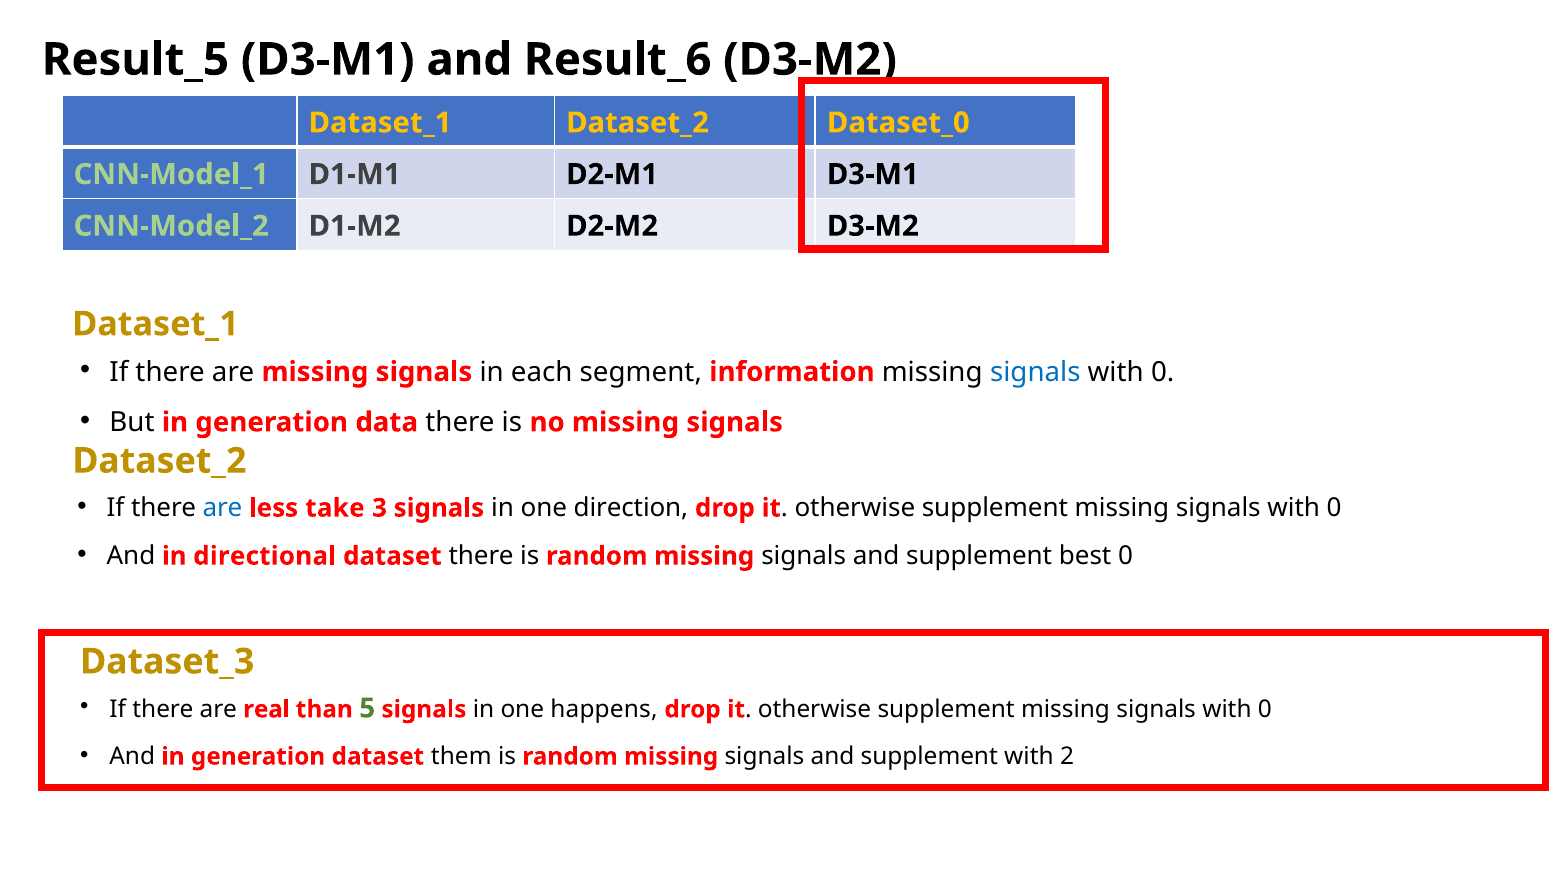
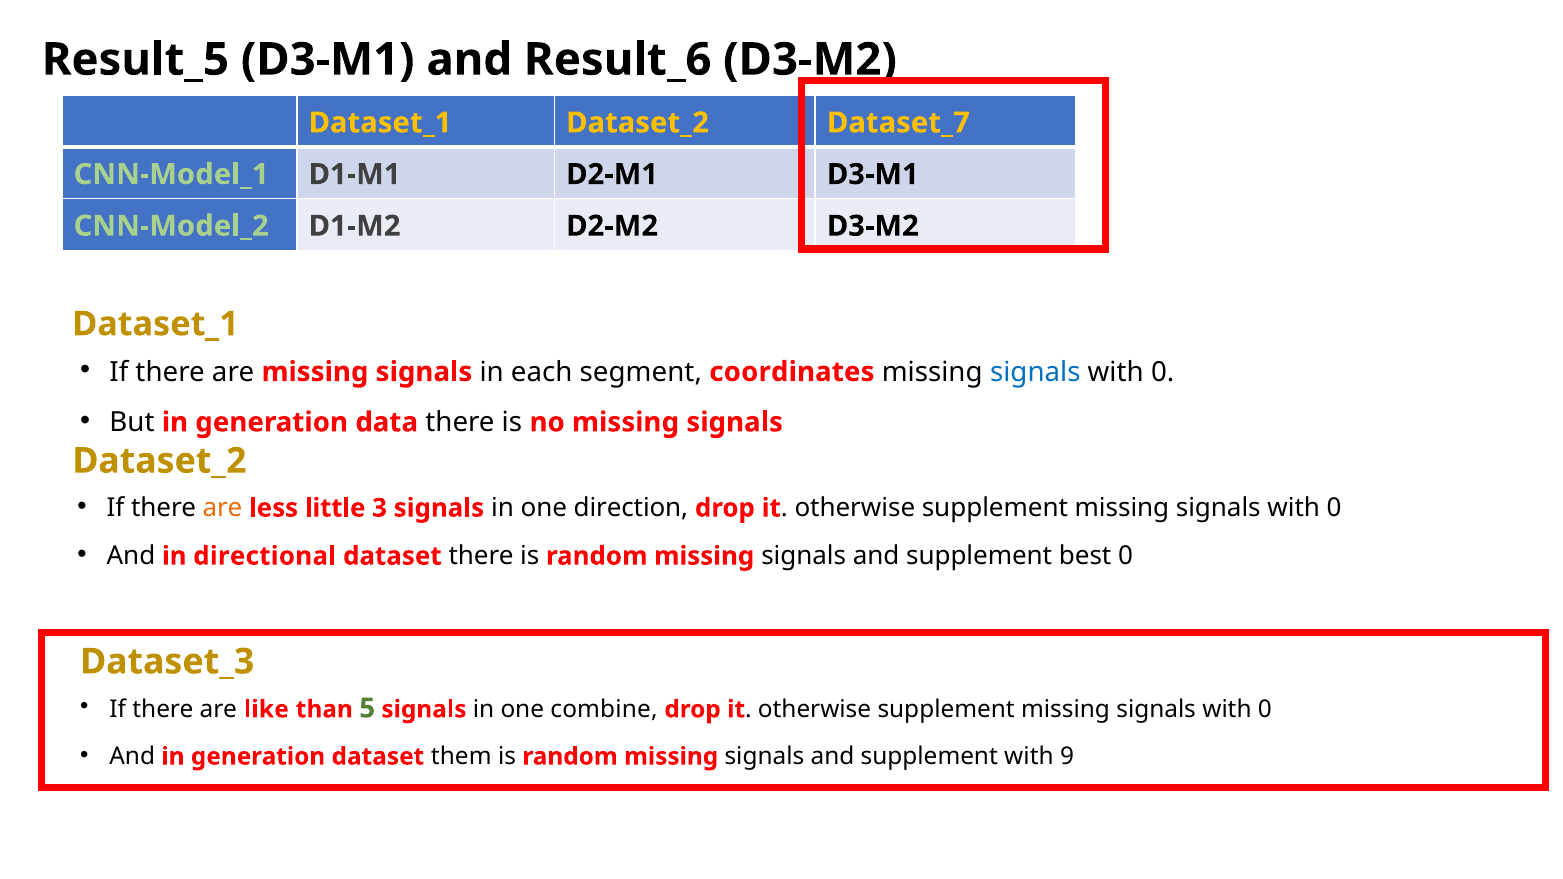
Dataset_0: Dataset_0 -> Dataset_7 (898, 123)
information: information -> coordinates (792, 372)
are colour: blue -> orange (223, 508)
take: take -> little (335, 508)
real: real -> like (266, 710)
happens: happens -> combine (604, 710)
2: 2 -> 9 (1067, 757)
